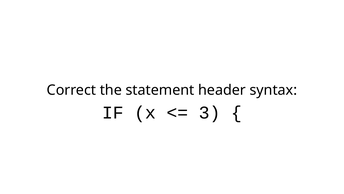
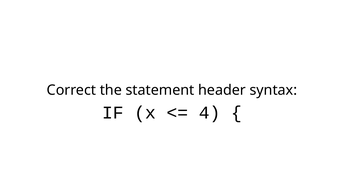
3: 3 -> 4 (210, 113)
